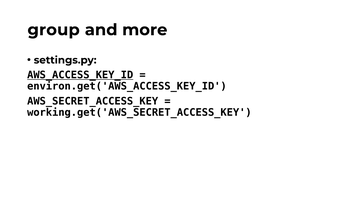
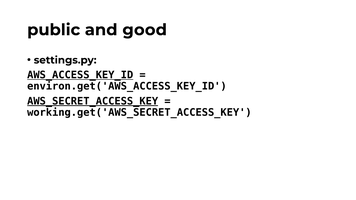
group: group -> public (54, 30)
more: more -> good (145, 30)
AWS_SECRET_ACCESS_KEY underline: none -> present (93, 101)
